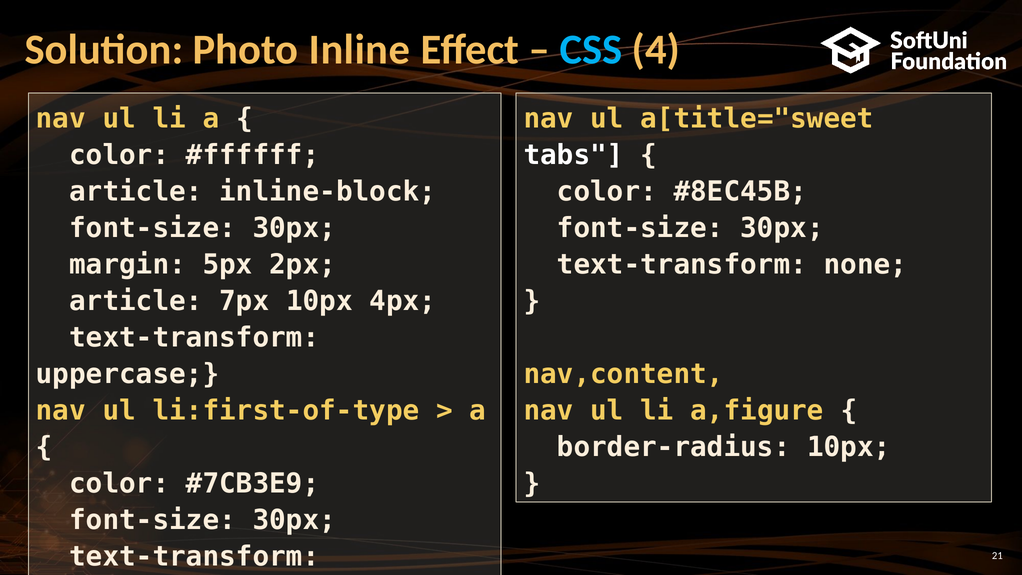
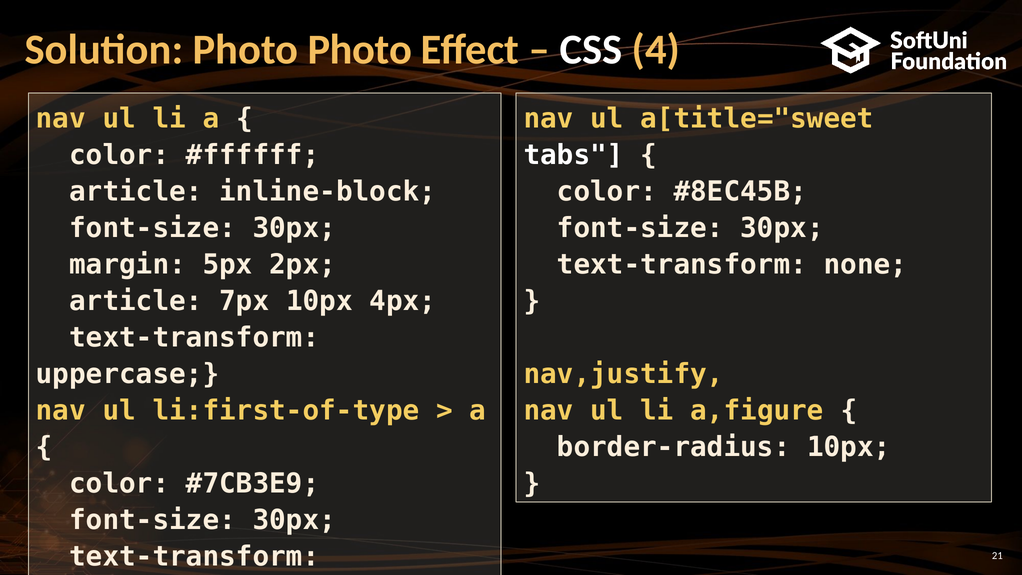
Photo Inline: Inline -> Photo (360, 50)
CSS colour: light blue -> white (591, 50)
nav,content: nav,content -> nav,justify (624, 374)
